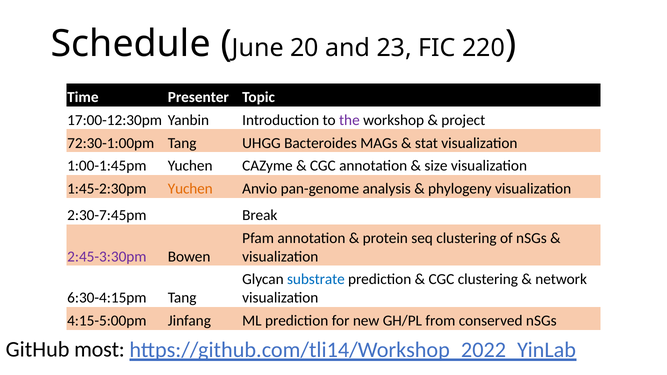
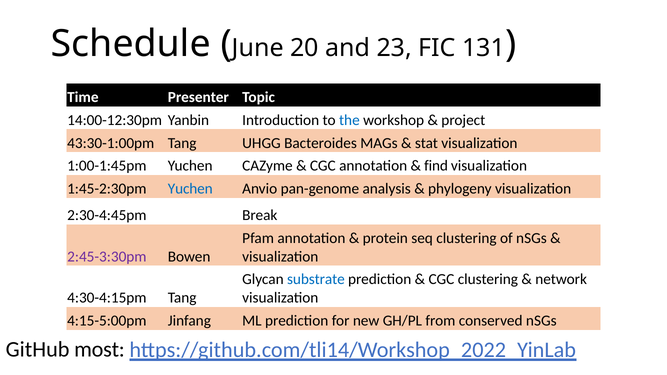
220: 220 -> 131 (484, 48)
17:00-12:30pm: 17:00-12:30pm -> 14:00-12:30pm (115, 120)
the colour: purple -> blue (349, 120)
72:30-1:00pm: 72:30-1:00pm -> 43:30-1:00pm (111, 143)
size: size -> find (436, 166)
Yuchen colour: orange -> blue (190, 189)
2:30-7:45pm: 2:30-7:45pm -> 2:30-4:45pm (107, 215)
6:30-4:15pm: 6:30-4:15pm -> 4:30-4:15pm (107, 298)
